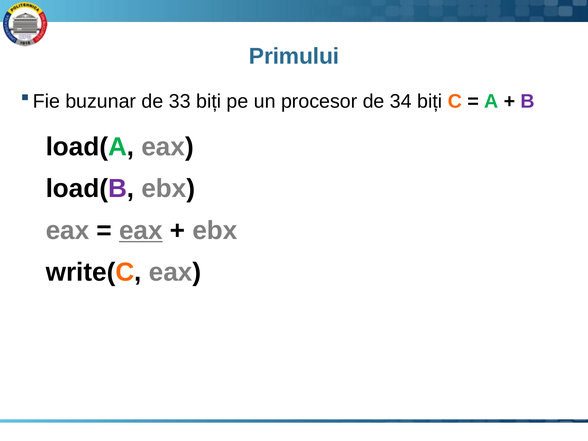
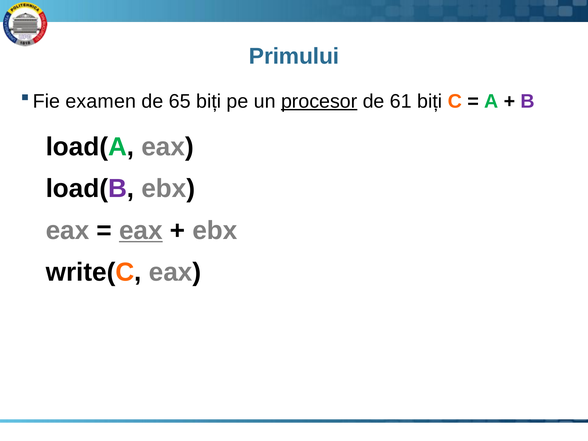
buzunar: buzunar -> examen (101, 101)
33: 33 -> 65 (180, 101)
procesor underline: none -> present (319, 101)
34: 34 -> 61 (401, 101)
